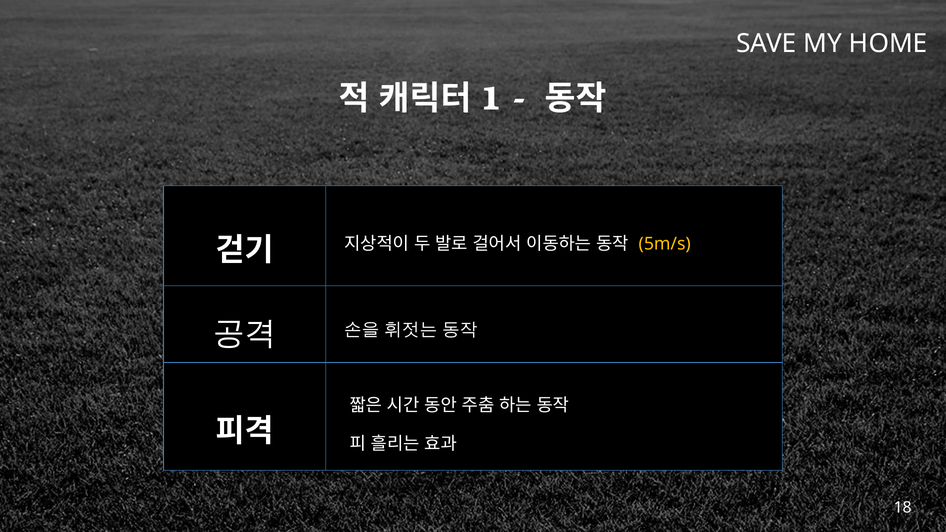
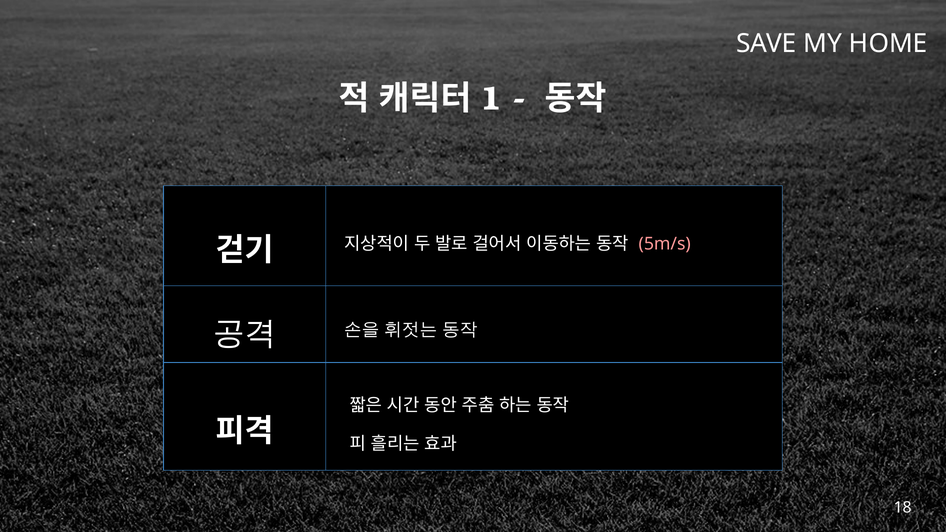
5m/s colour: yellow -> pink (665, 244)
